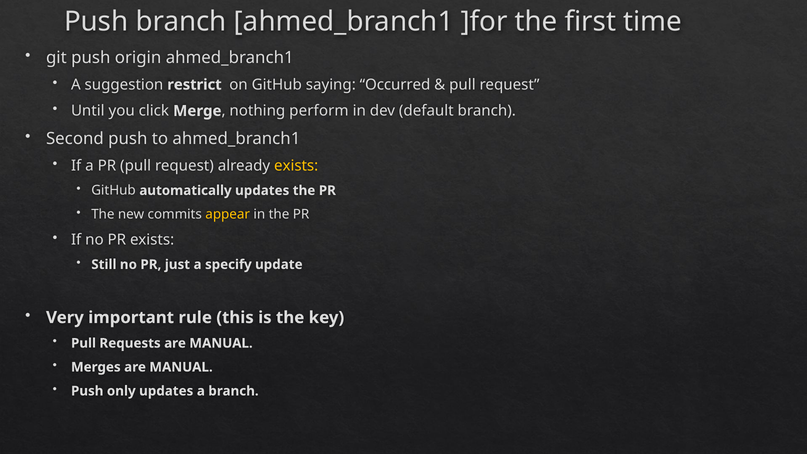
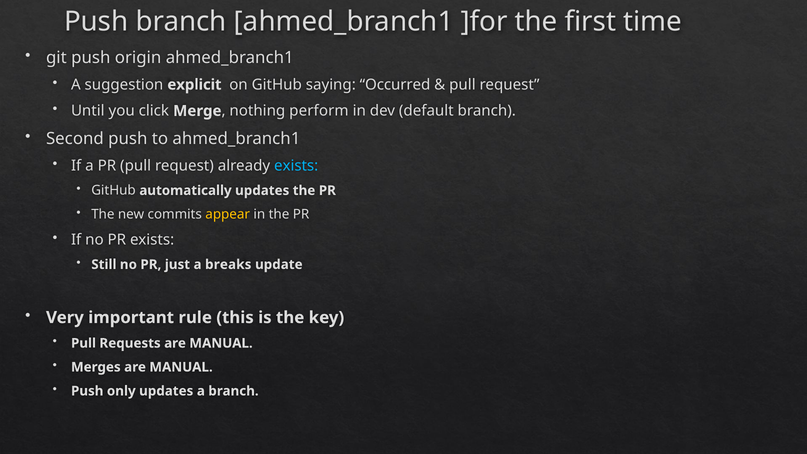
restrict: restrict -> explicit (194, 85)
exists colour: yellow -> light blue (296, 166)
specify: specify -> breaks (228, 264)
